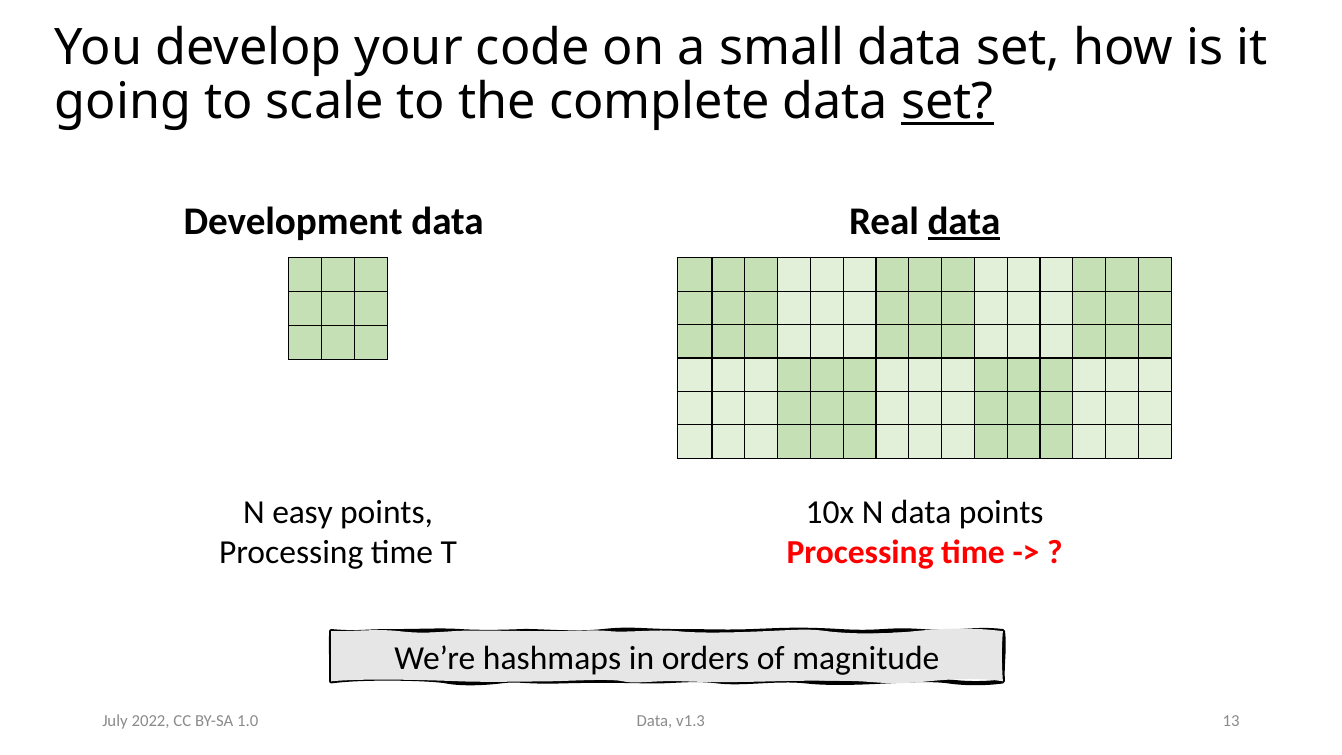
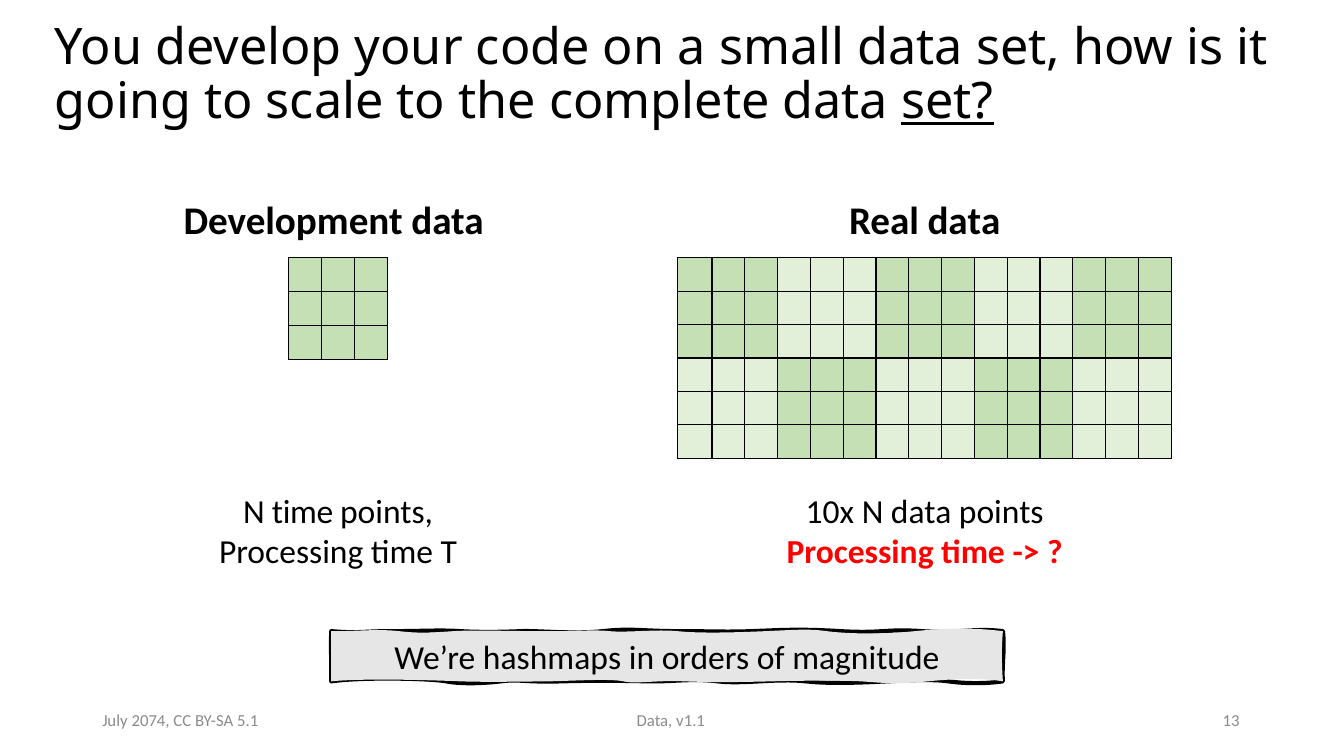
data underline: present -> none (964, 222)
N easy: easy -> time (303, 512)
v1.3: v1.3 -> v1.1 (691, 721)
2022: 2022 -> 2074 (151, 721)
1.0: 1.0 -> 5.1 (248, 721)
